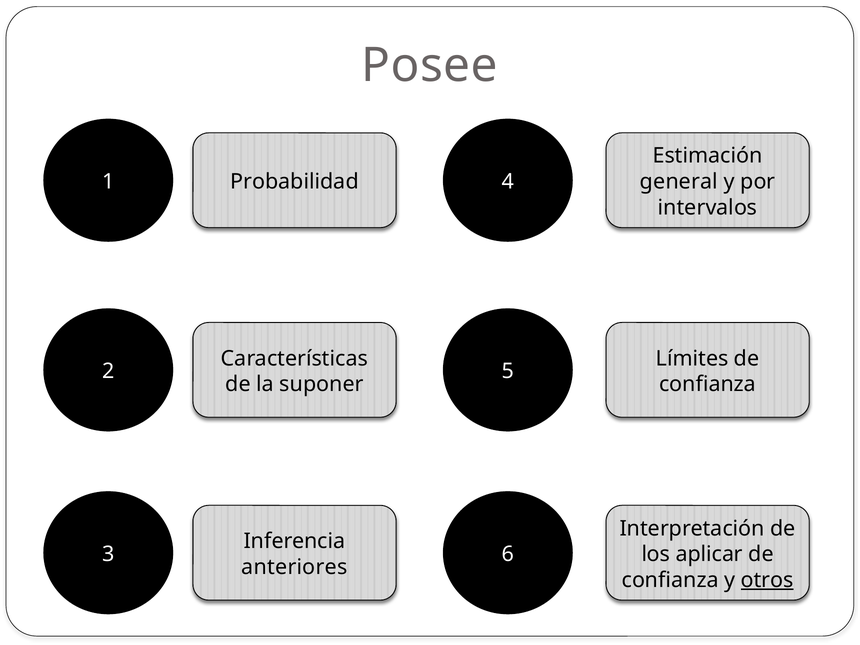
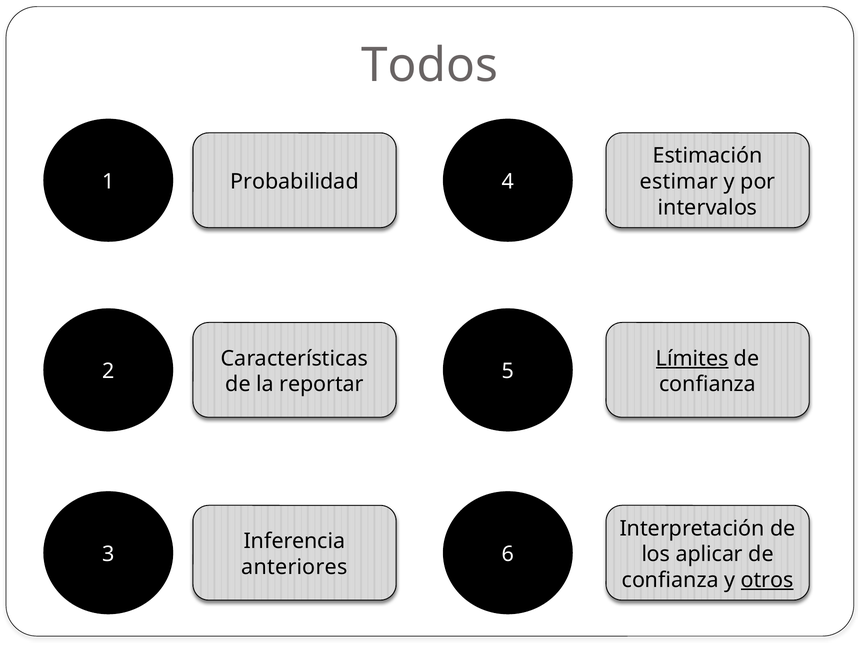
Posee: Posee -> Todos (430, 66)
general: general -> estimar (679, 182)
Límites underline: none -> present (692, 358)
suponer: suponer -> reportar (322, 384)
